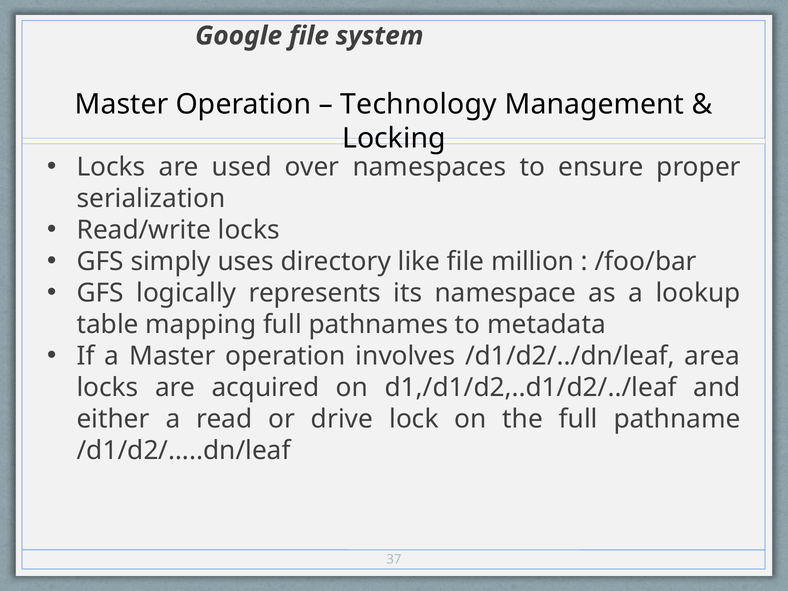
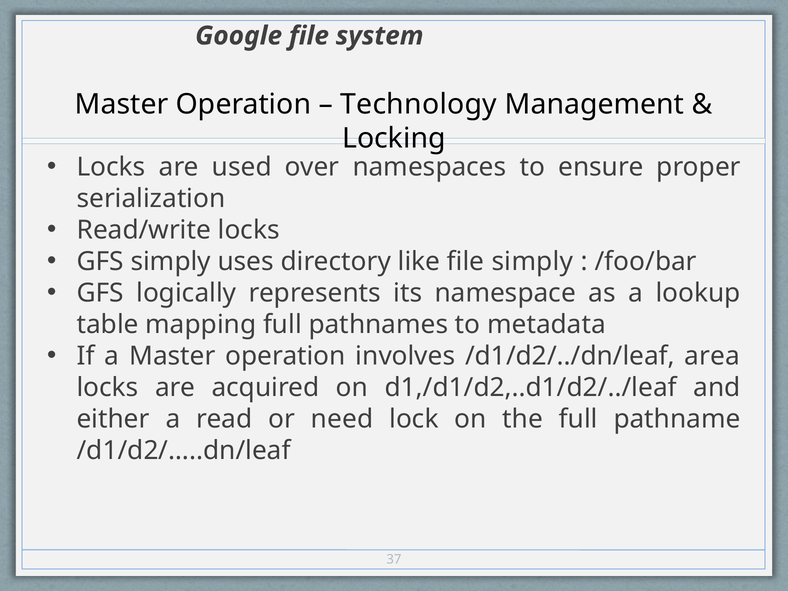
file million: million -> simply (532, 262)
drive: drive -> need (342, 419)
